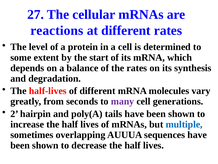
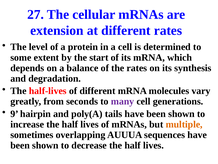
reactions: reactions -> extension (57, 30)
2: 2 -> 9 (14, 114)
multiple colour: blue -> orange (184, 124)
